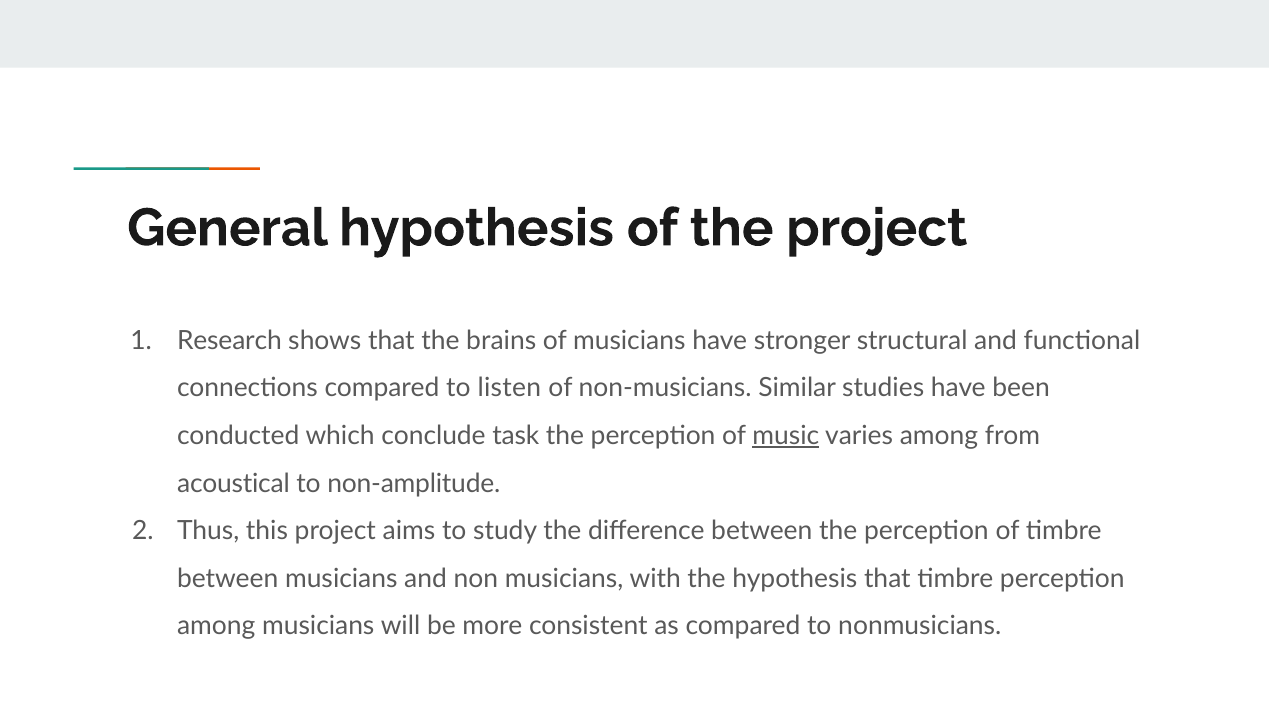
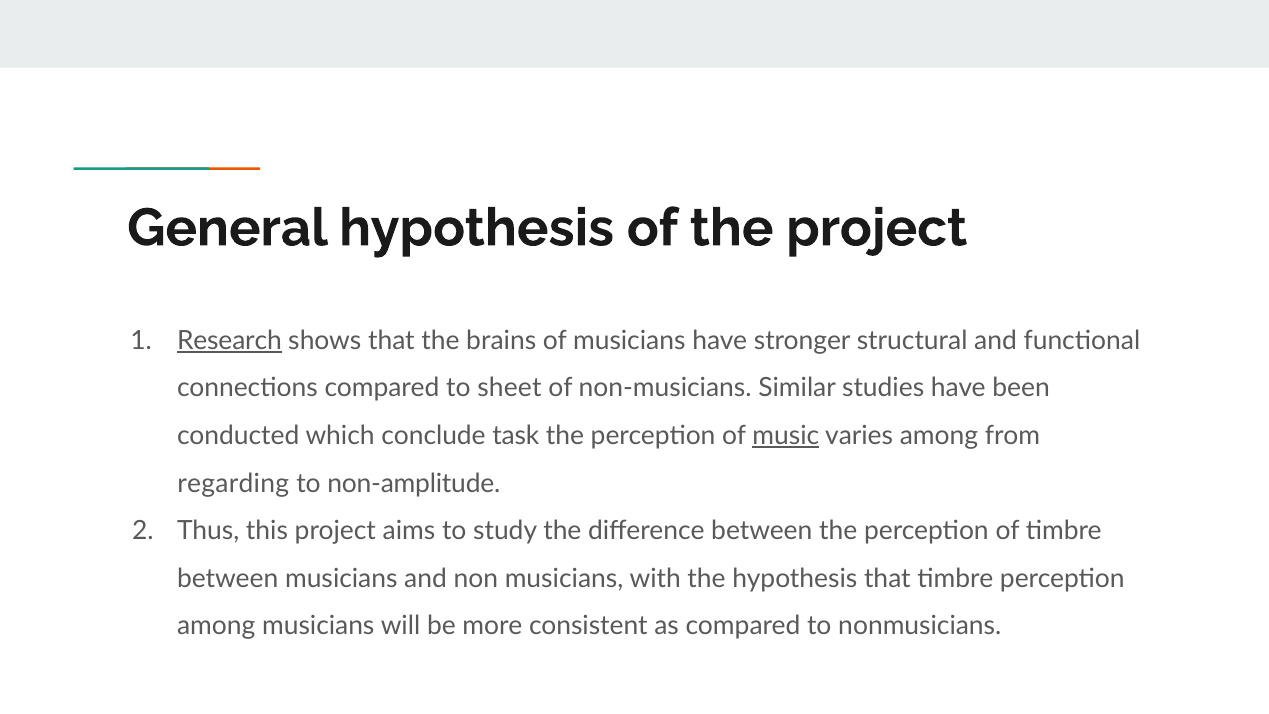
Research underline: none -> present (229, 341)
listen: listen -> sheet (509, 388)
acoustical: acoustical -> regarding (233, 483)
